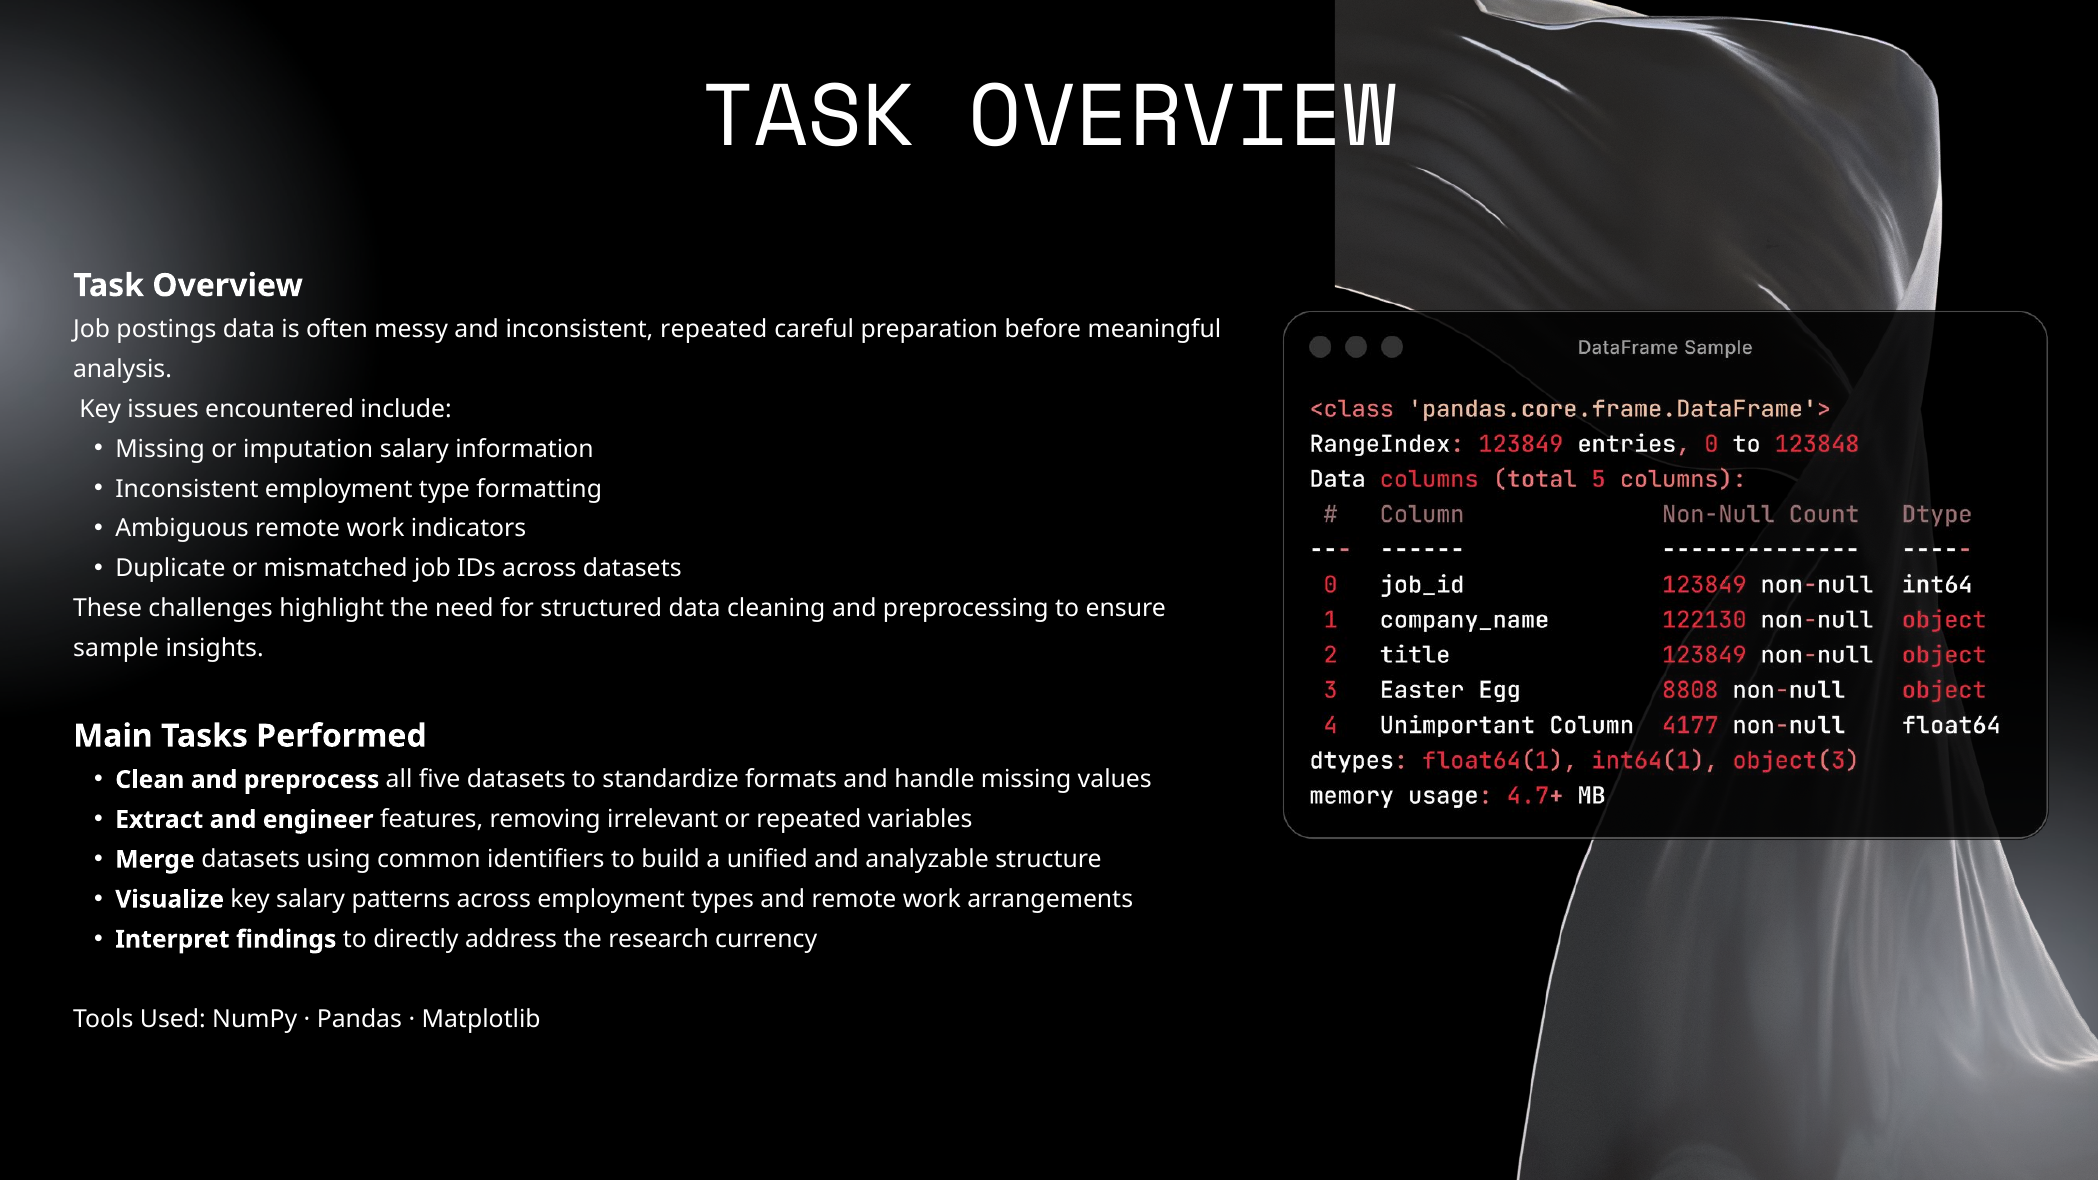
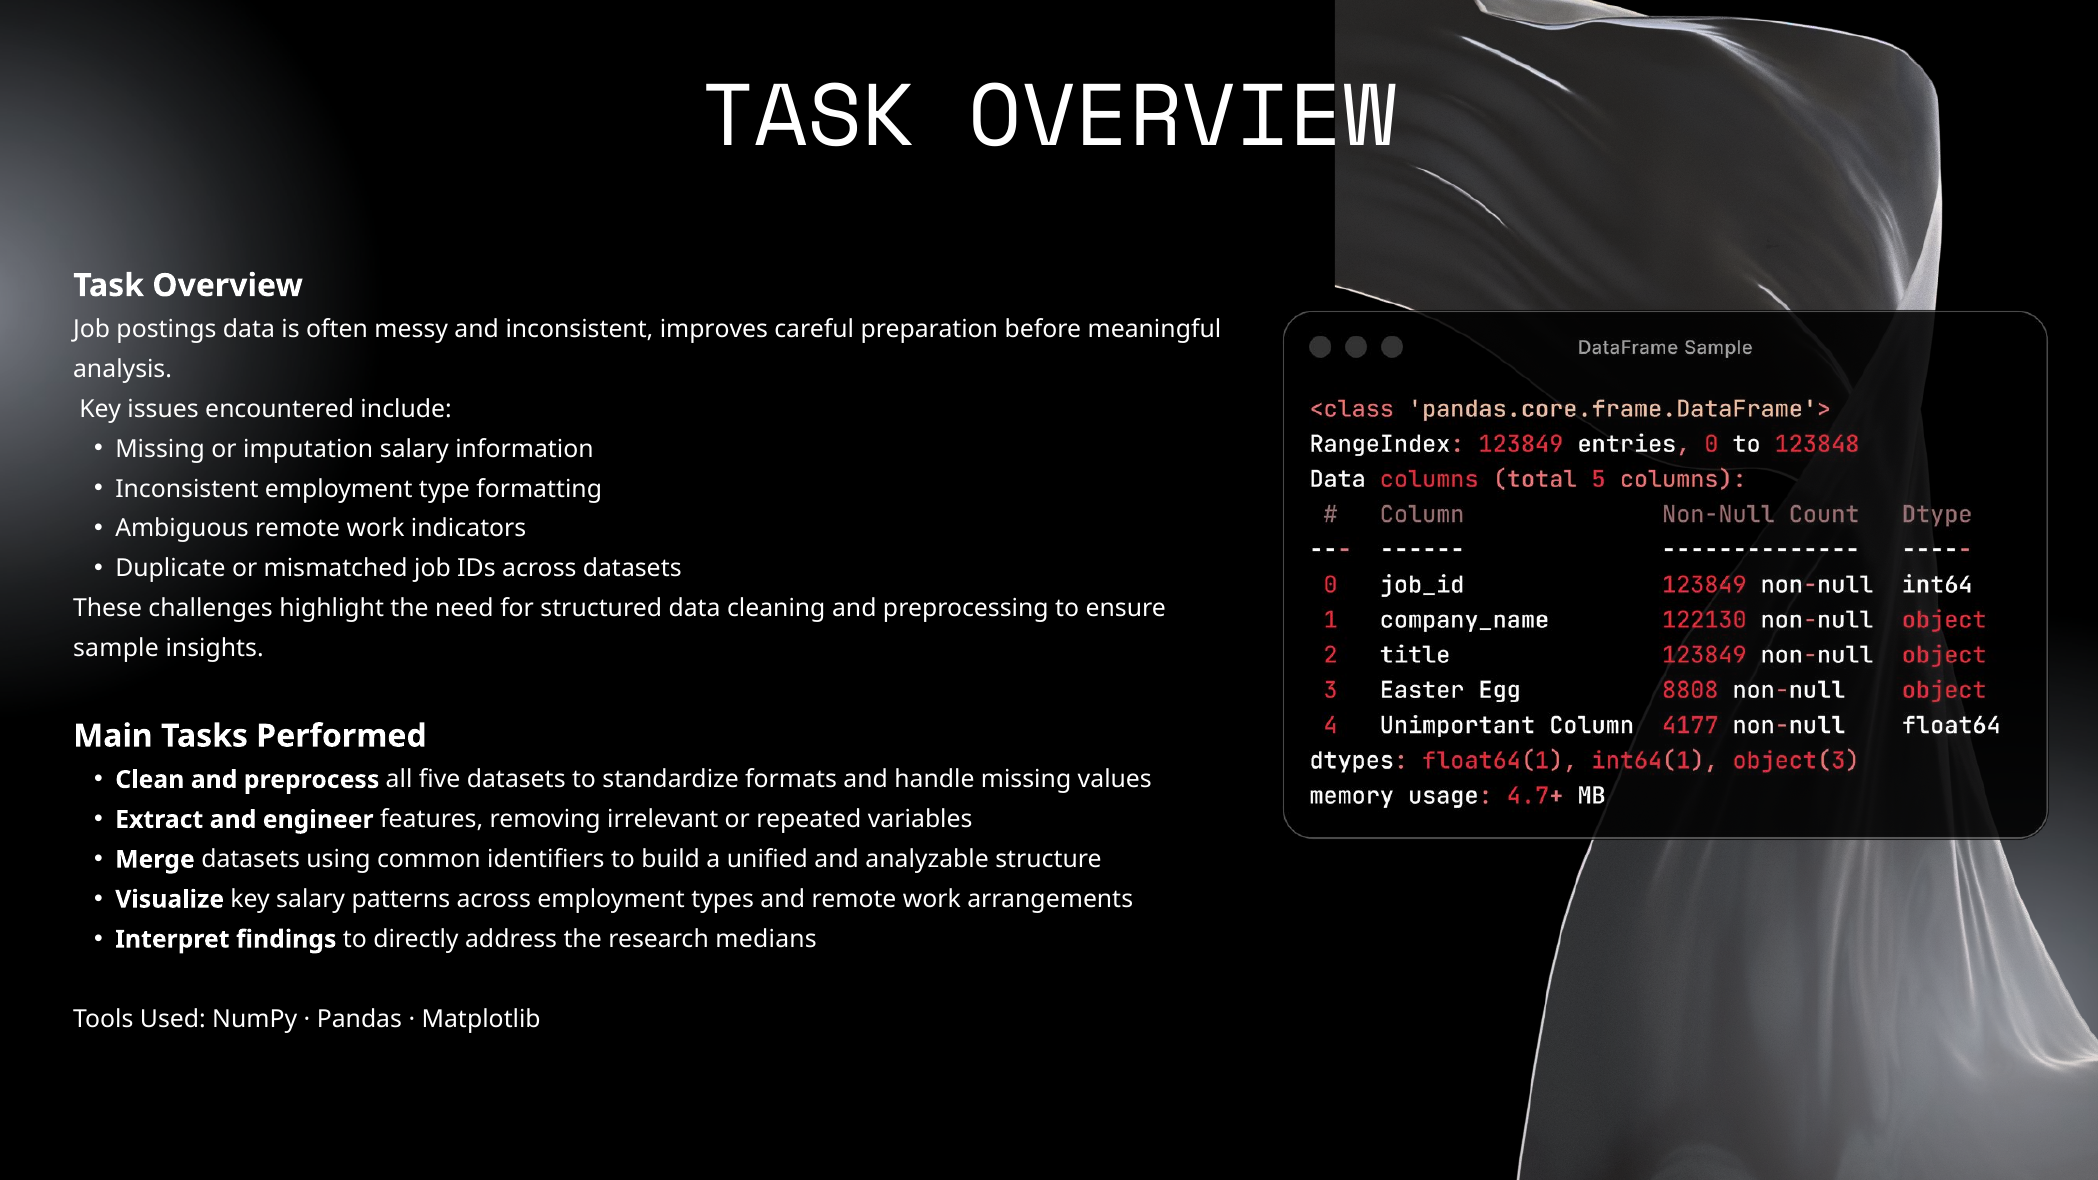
inconsistent repeated: repeated -> improves (714, 329)
currency: currency -> medians (766, 939)
